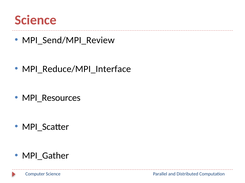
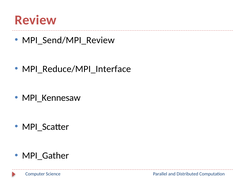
Science: Science -> Review (36, 20)
MPI_Resources: MPI_Resources -> MPI_Kennesaw (51, 98)
